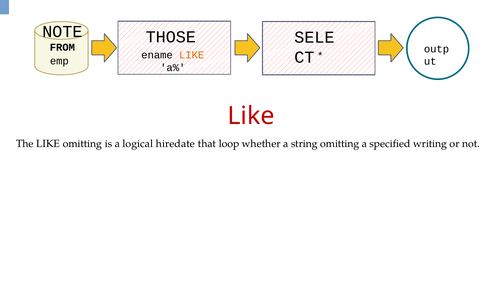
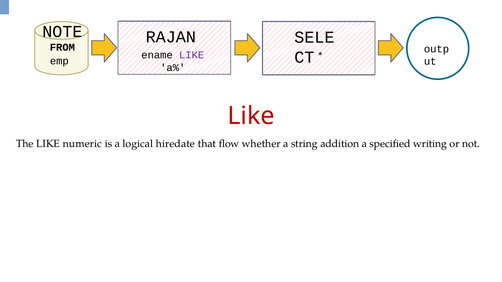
THOSE: THOSE -> RAJAN (171, 37)
LIKE colour: orange -> purple (192, 55)
LIKE omitting: omitting -> numeric (82, 144)
loop: loop -> flow (229, 144)
string omitting: omitting -> addition (340, 144)
